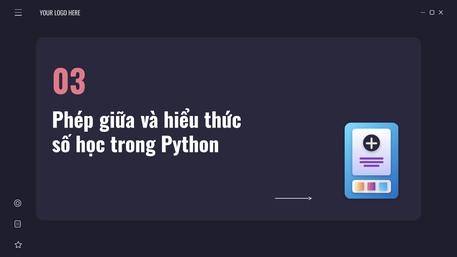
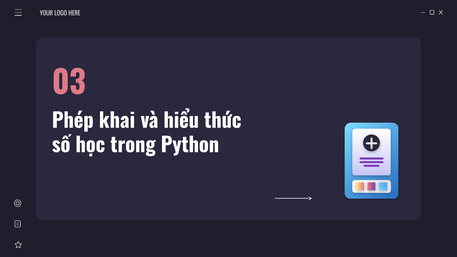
giữa: giữa -> khai (117, 121)
